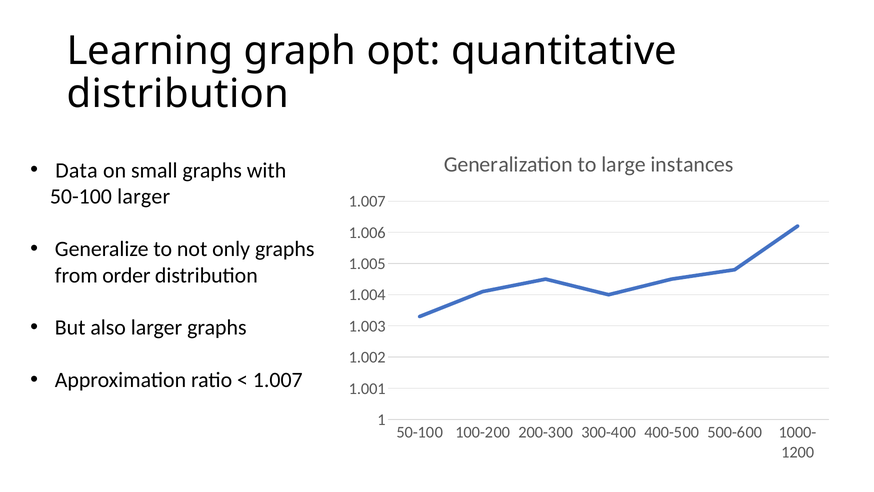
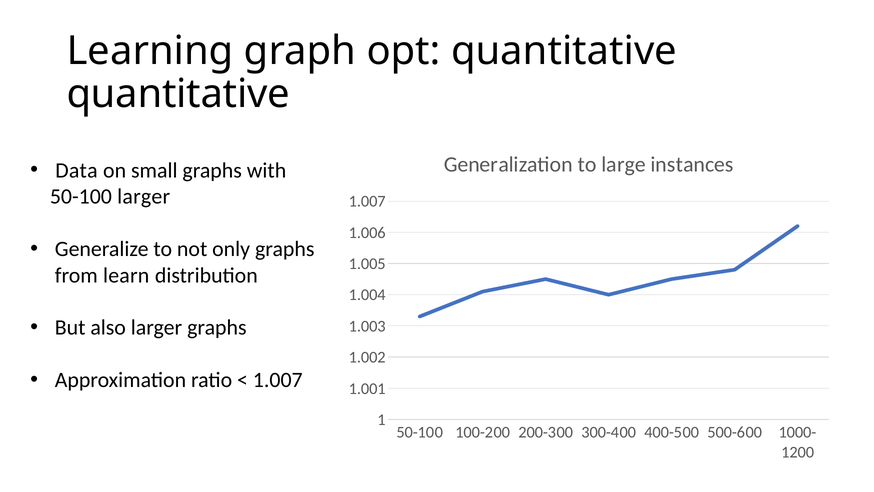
distribution: distribution -> quantitative (178, 94)
order: order -> learn (126, 275)
